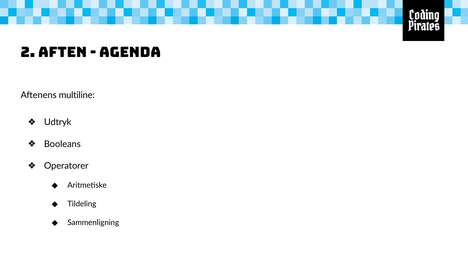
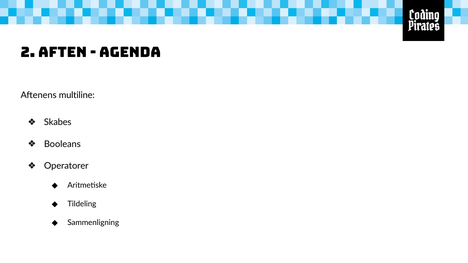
Udtryk: Udtryk -> Skabes (58, 122)
